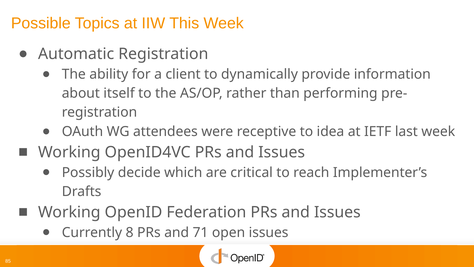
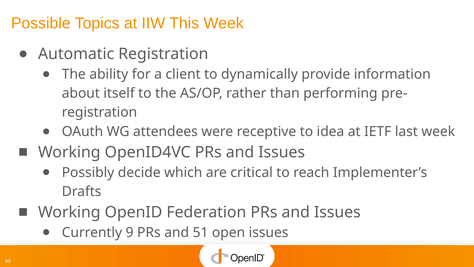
8: 8 -> 9 (130, 232)
71: 71 -> 51 (200, 232)
